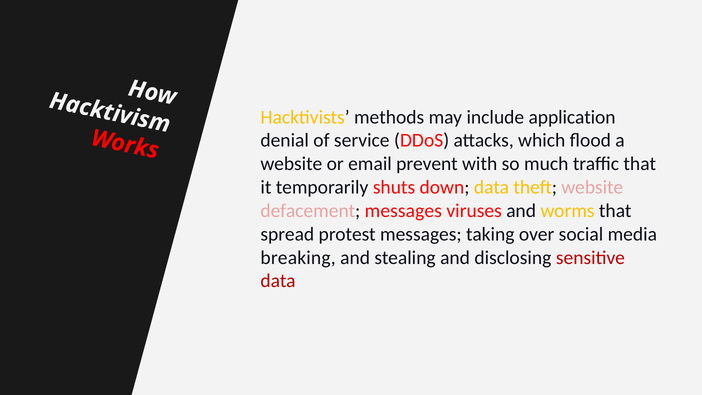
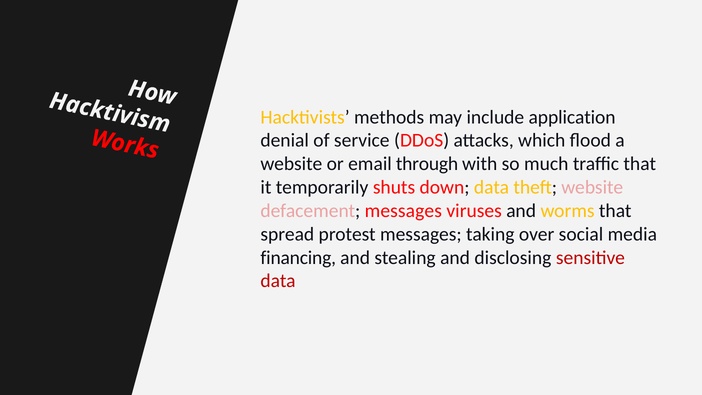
prevent: prevent -> through (427, 164)
breaking: breaking -> financing (298, 258)
